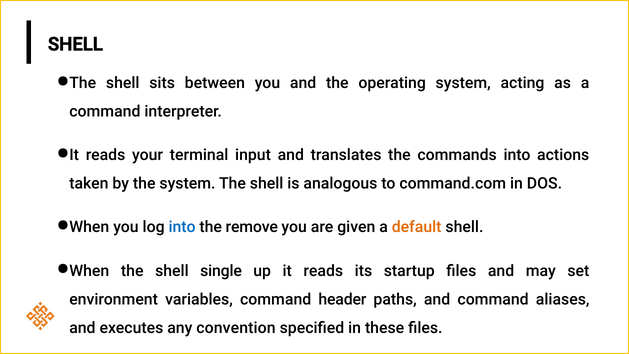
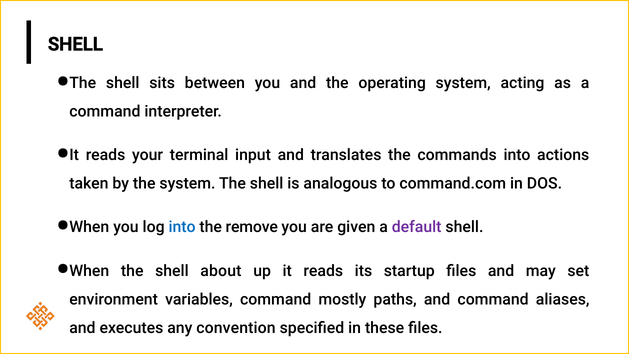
default colour: orange -> purple (417, 227)
single: single -> about (221, 271)
header: header -> mostly (342, 299)
